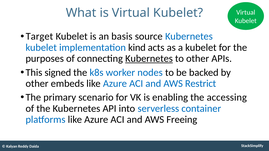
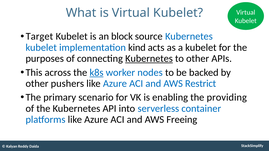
basis: basis -> block (122, 36)
signed: signed -> across (58, 73)
k8s underline: none -> present (97, 73)
embeds: embeds -> pushers (67, 84)
accessing: accessing -> providing (227, 98)
